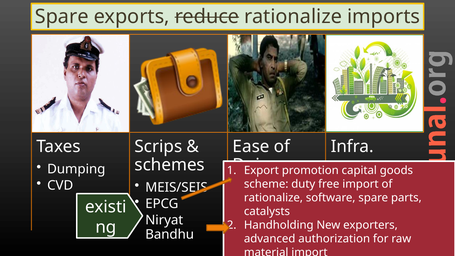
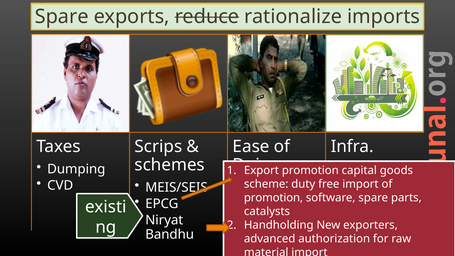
rationalize: rationalize -> promotion (273, 198)
